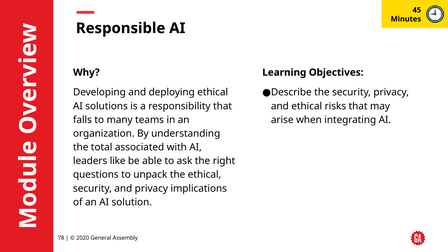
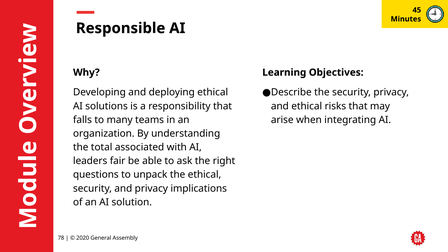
like: like -> fair (118, 161)
